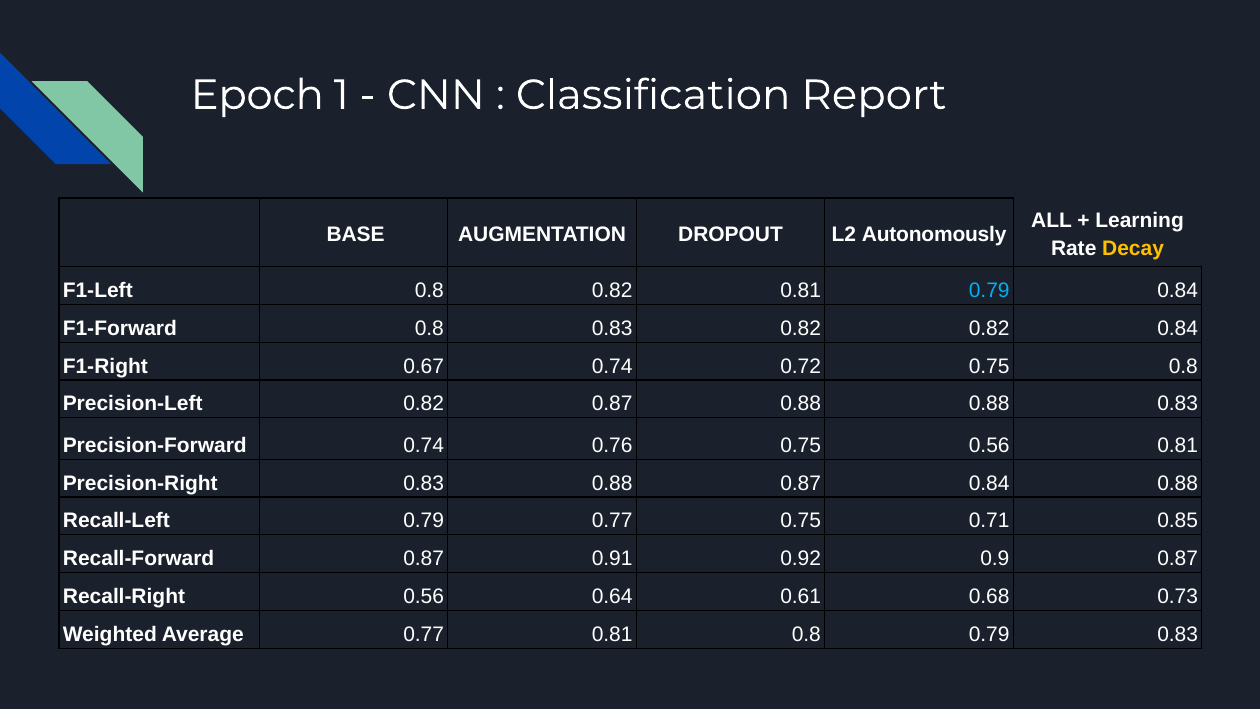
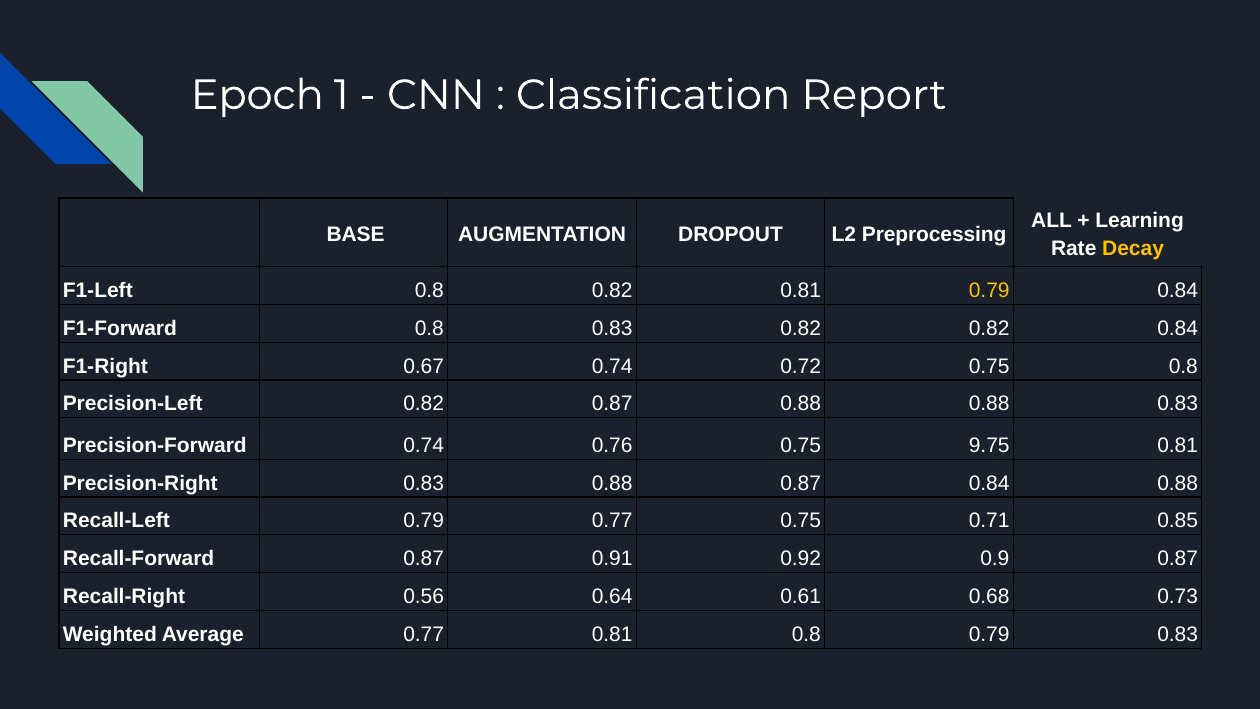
Autonomously: Autonomously -> Preprocessing (934, 234)
0.79 colour: light blue -> yellow (989, 290)
0.75 0.56: 0.56 -> 9.75 (989, 445)
